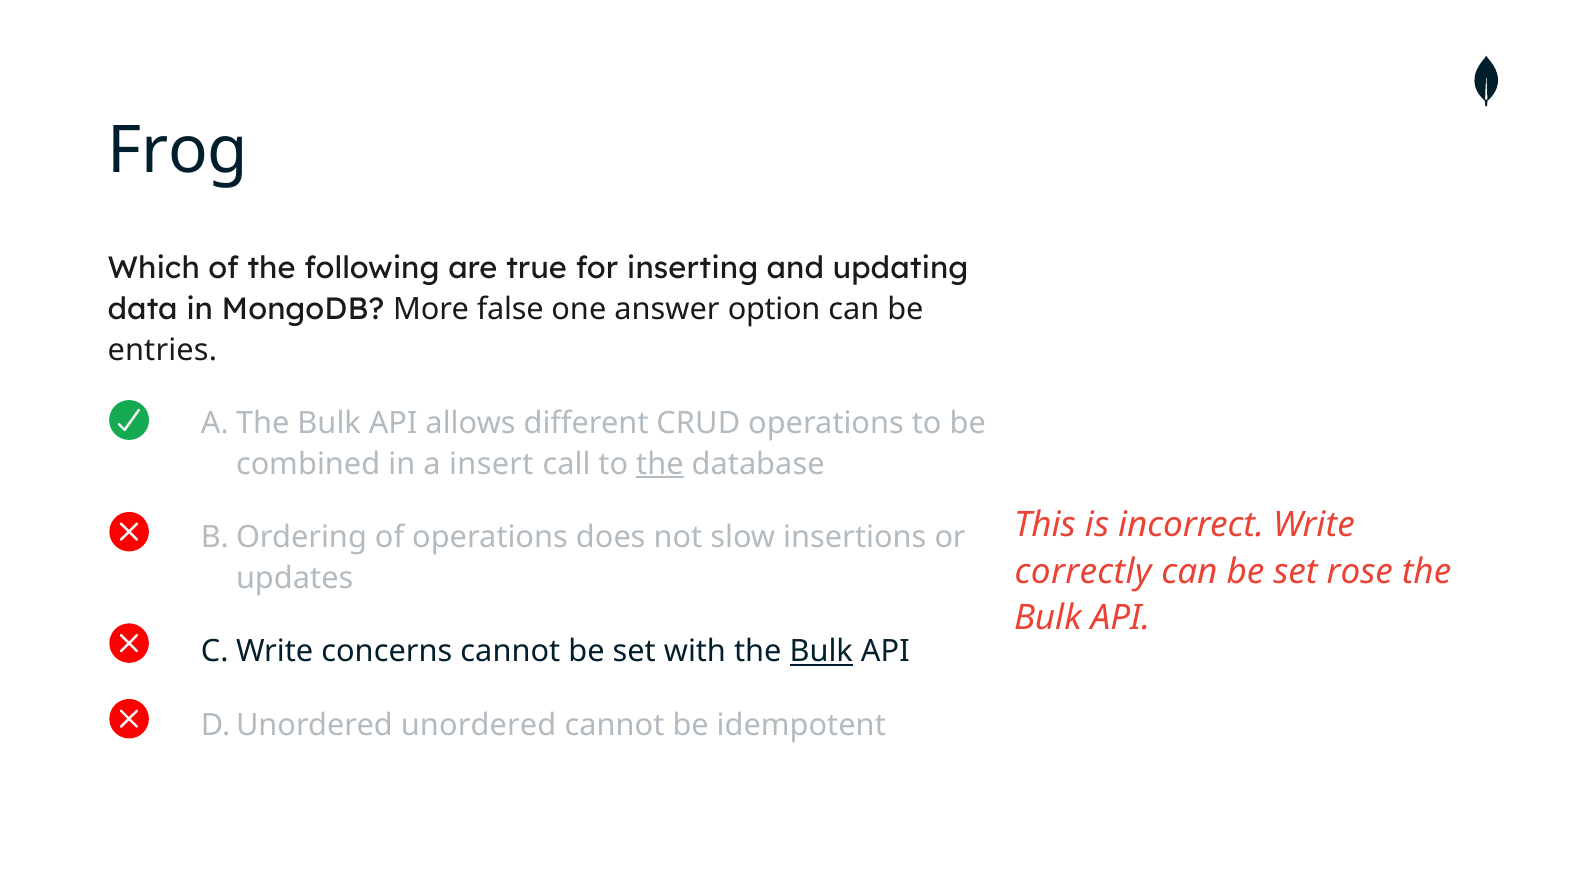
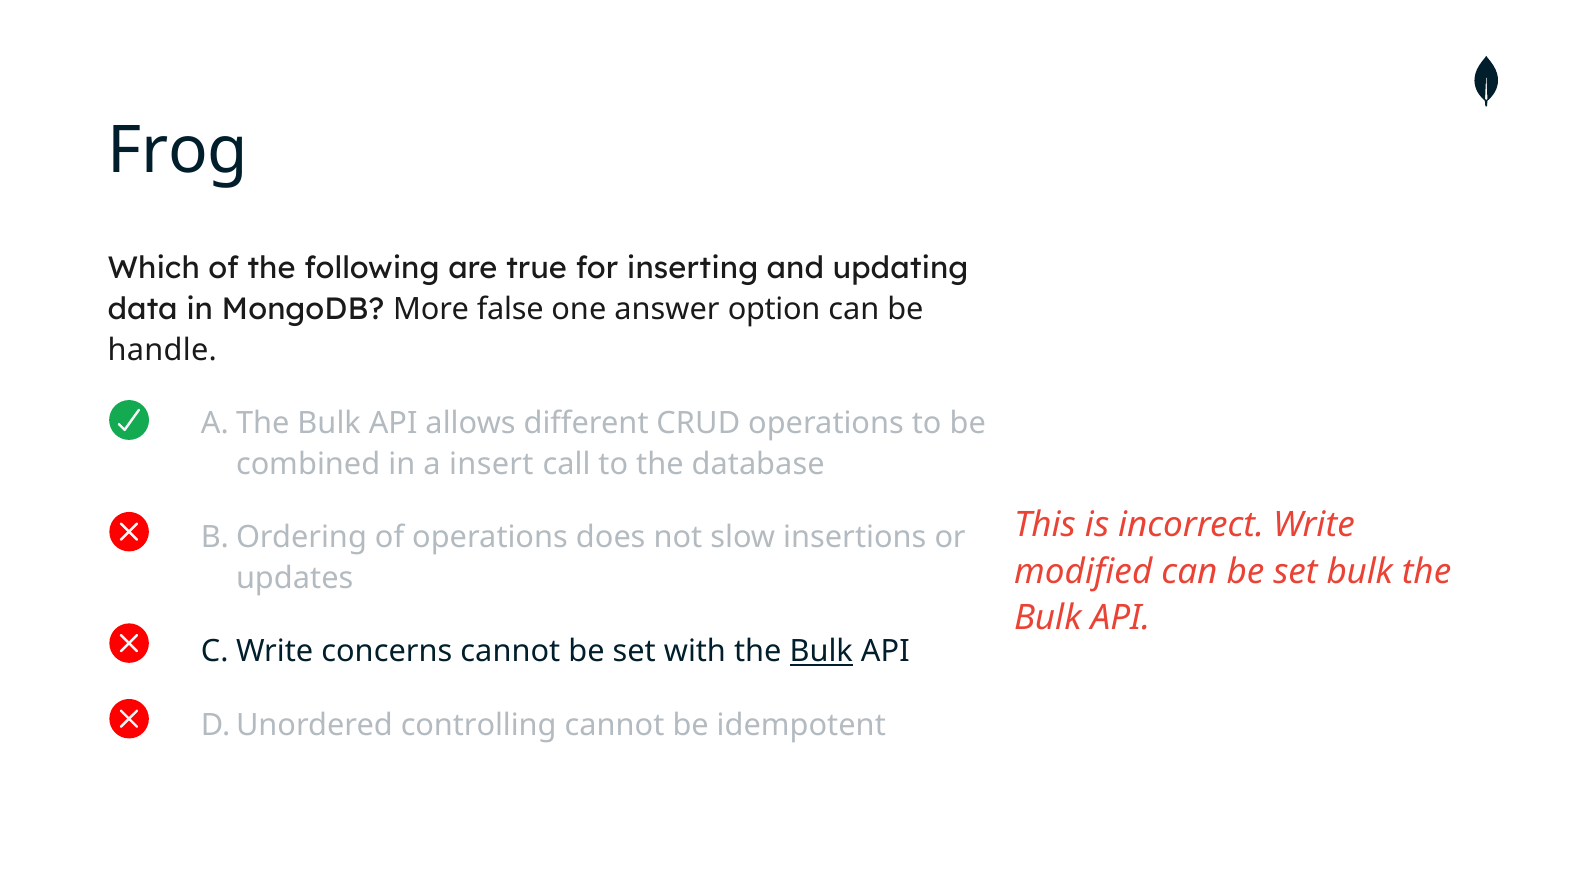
entries: entries -> handle (162, 350)
the underline: present -> none (660, 464)
correctly: correctly -> modified (1083, 571)
set rose: rose -> bulk (1360, 571)
unordered: unordered -> controlling (479, 725)
